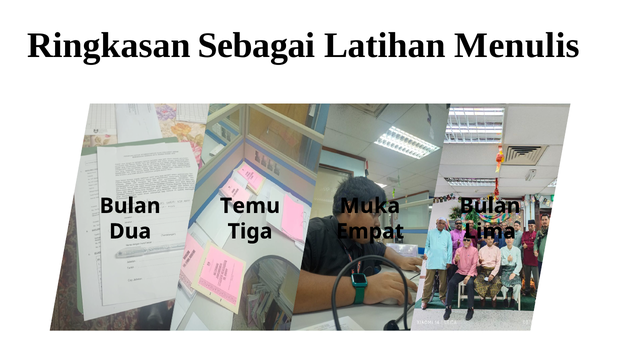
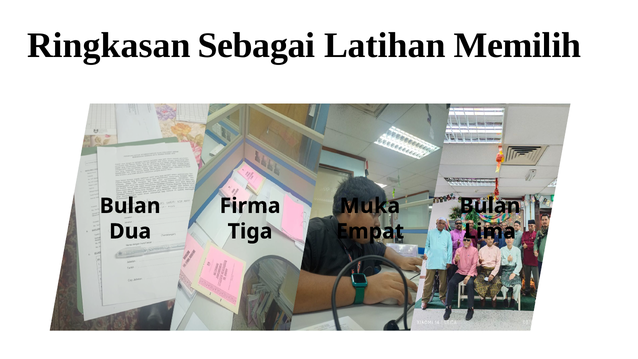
Menulis: Menulis -> Memilih (517, 45)
Temu: Temu -> Firma (250, 206)
